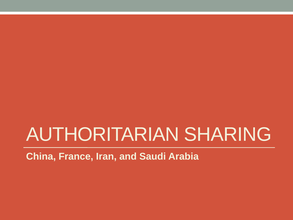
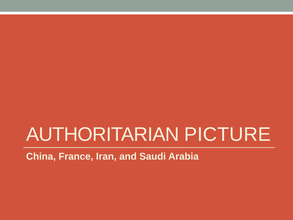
SHARING: SHARING -> PICTURE (228, 134)
